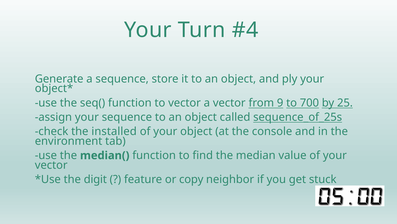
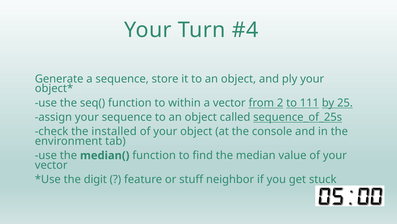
to vector: vector -> within (184, 103)
9: 9 -> 2 (280, 103)
700: 700 -> 111 (309, 103)
copy: copy -> stuff (191, 179)
